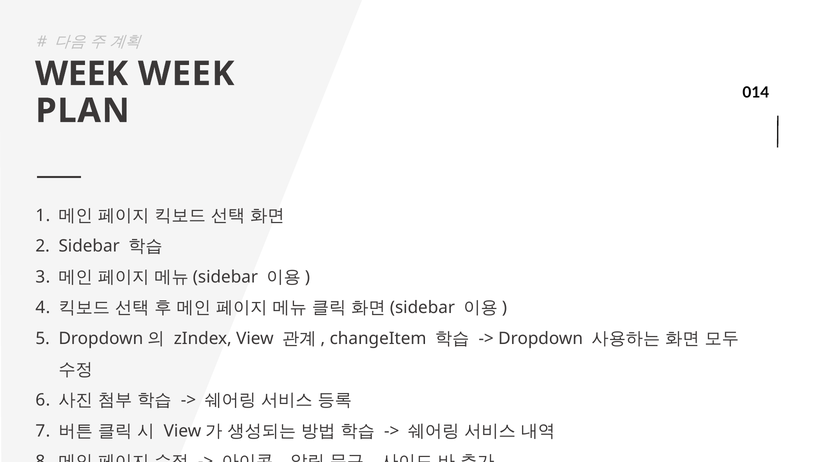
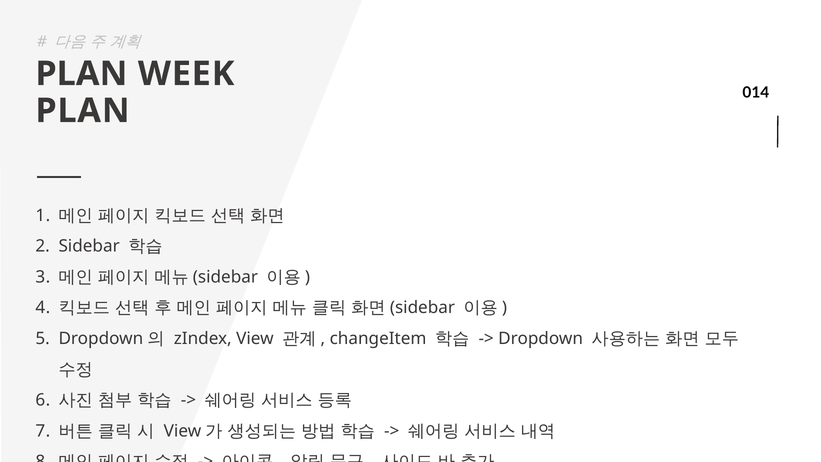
WEEK: WEEK -> PLAN (81, 74)
